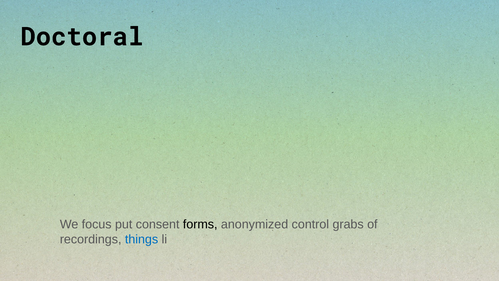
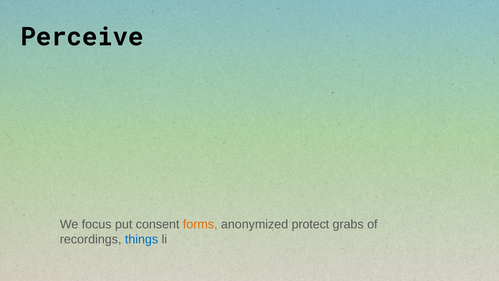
Doctoral: Doctoral -> Perceive (82, 37)
forms colour: black -> orange (200, 224)
control: control -> protect (310, 224)
